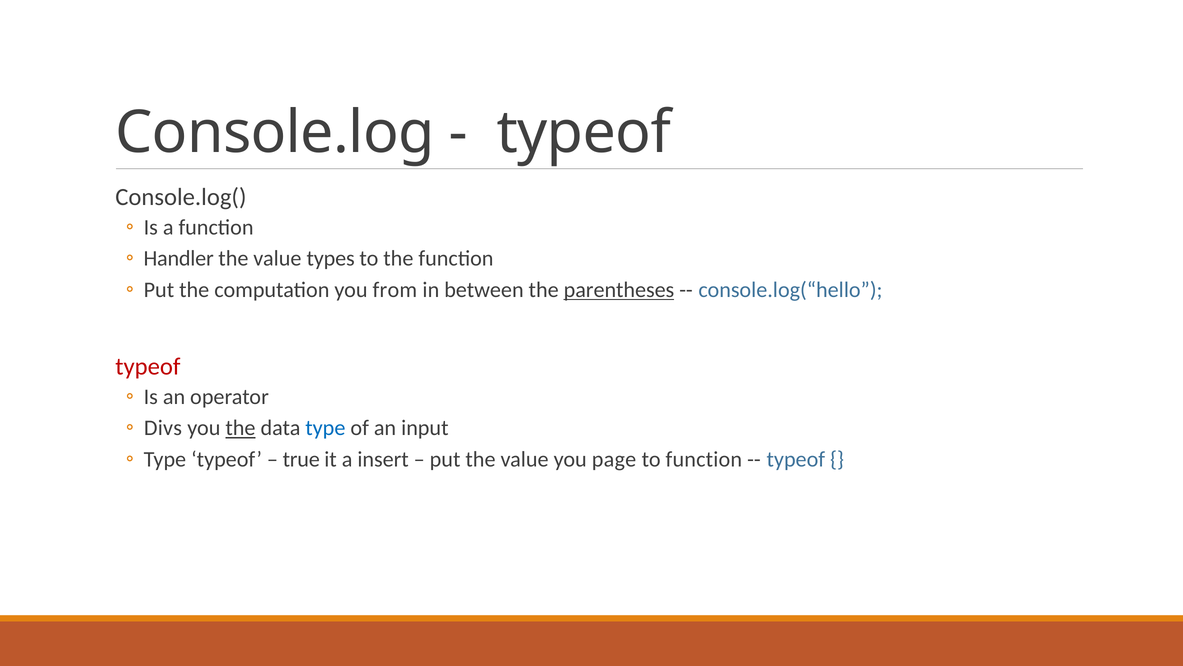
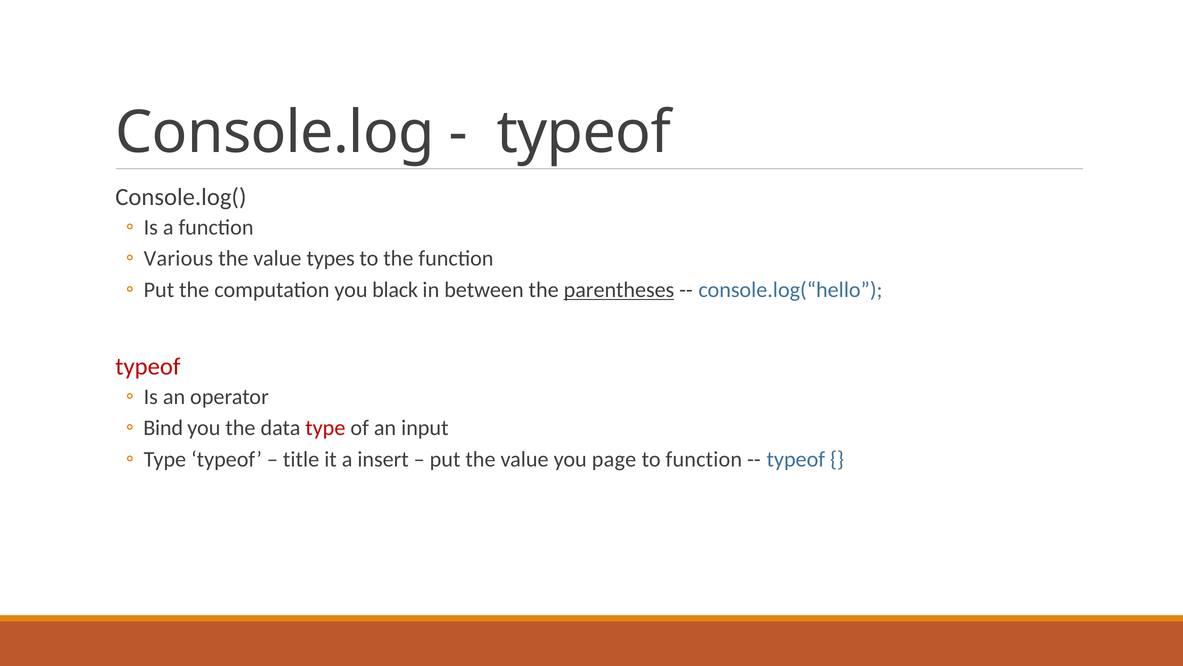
Handler: Handler -> Various (178, 258)
from: from -> black (395, 290)
Divs: Divs -> Bind (163, 428)
the underline: present -> none (240, 428)
type colour: blue -> red (325, 428)
true: true -> title (301, 459)
